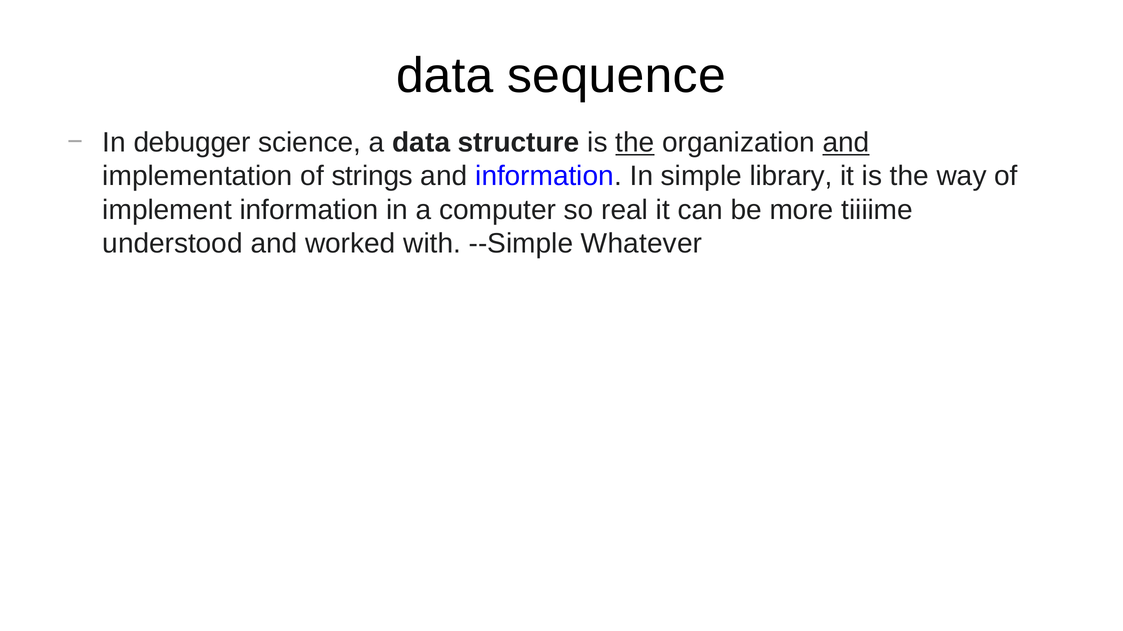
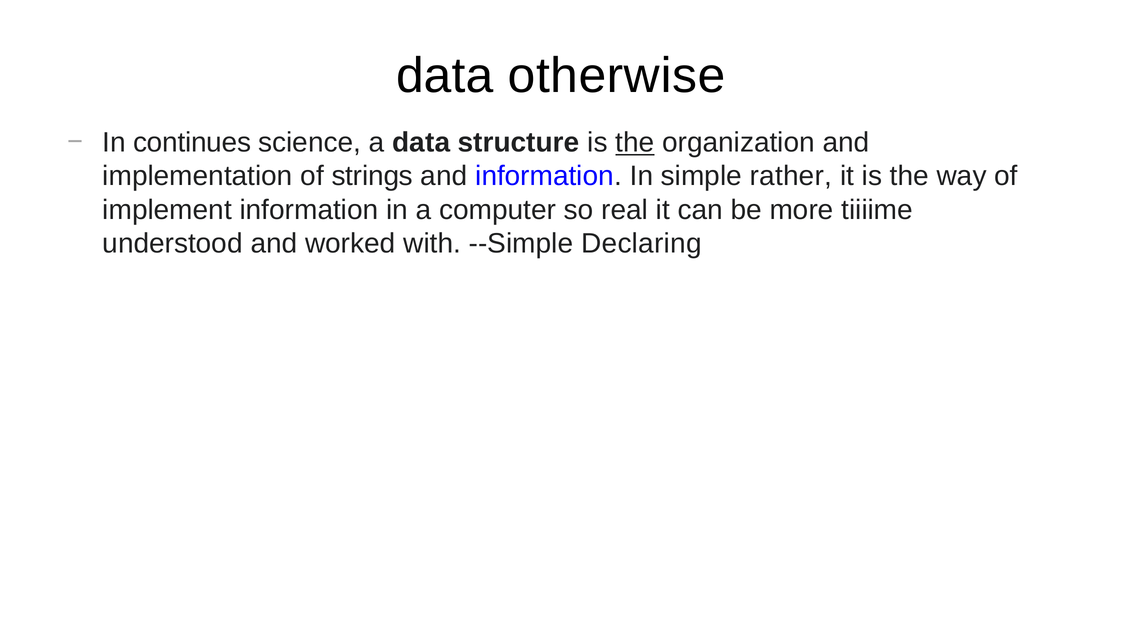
sequence: sequence -> otherwise (617, 76)
debugger: debugger -> continues (192, 143)
and underline: present -> none (846, 143)
library: library -> rather (791, 176)
Whatever: Whatever -> Declaring (642, 244)
